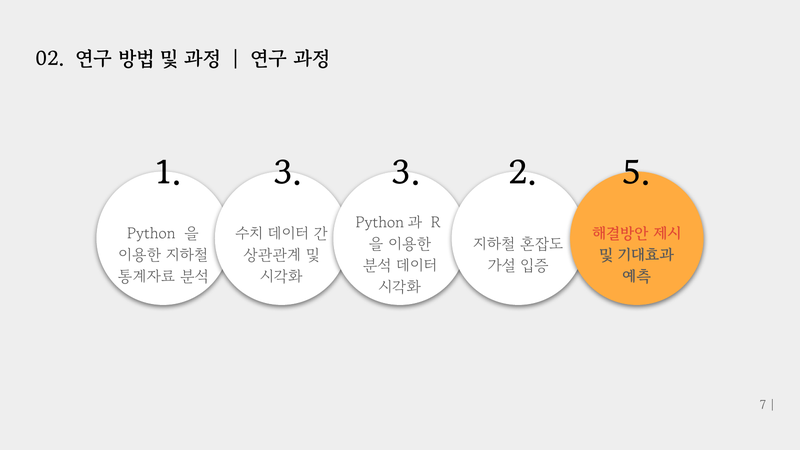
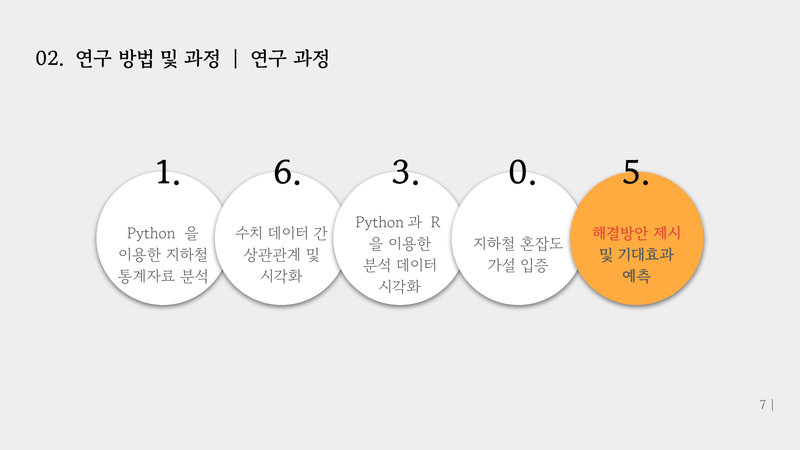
1 3: 3 -> 6 (288, 175)
2: 2 -> 0 (523, 175)
